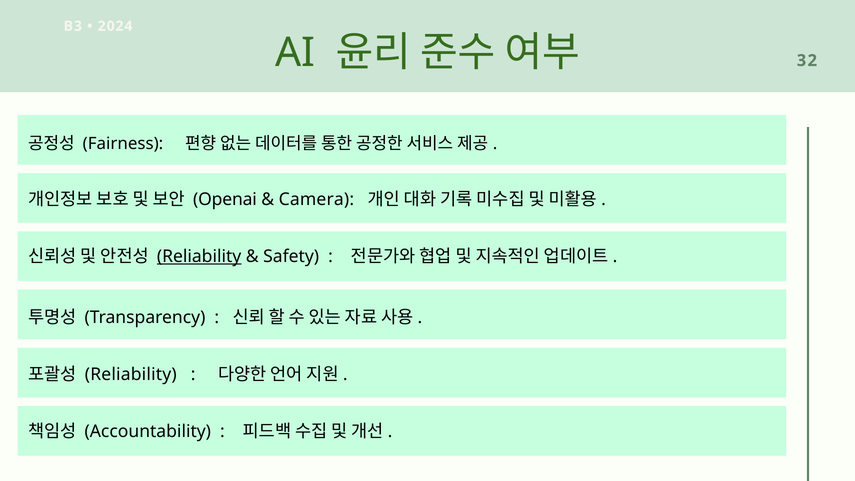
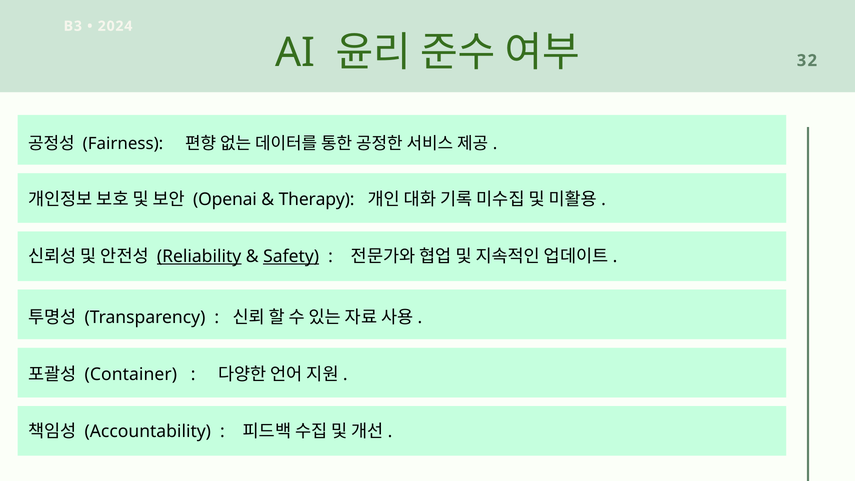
Camera: Camera -> Therapy (317, 199)
Safety underline: none -> present (291, 256)
Reliability: Reliability -> Container (131, 375)
